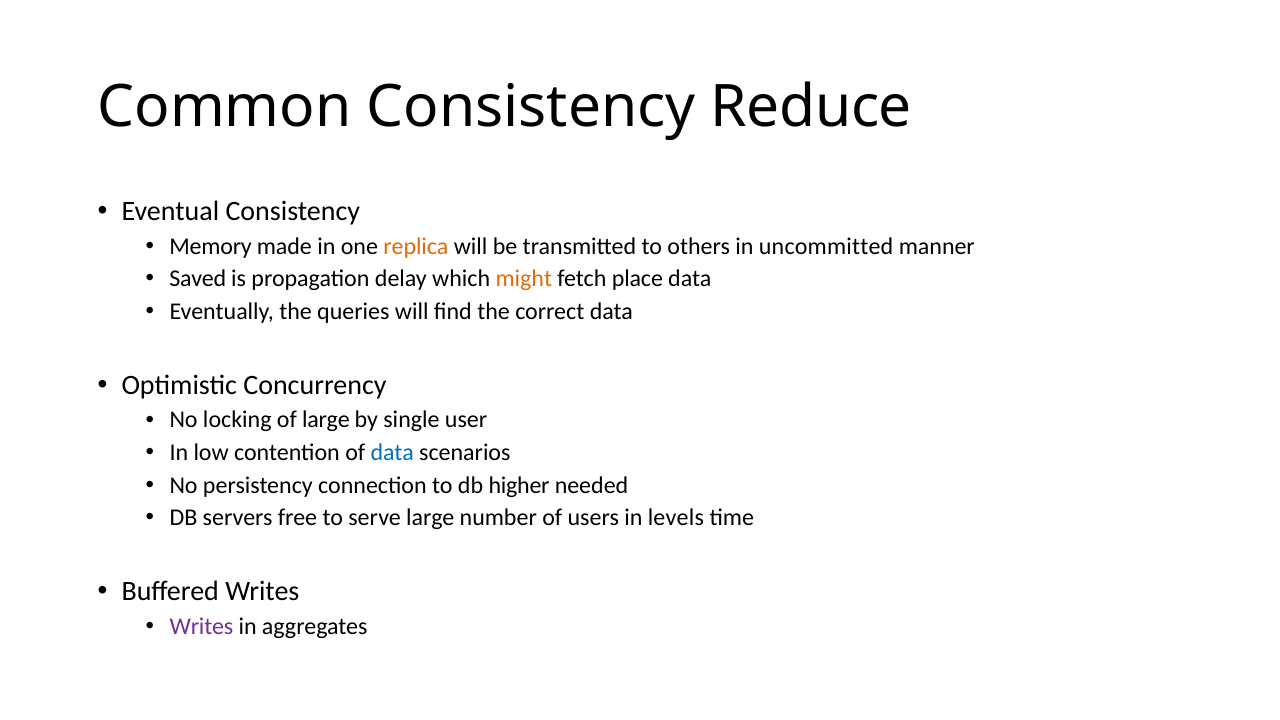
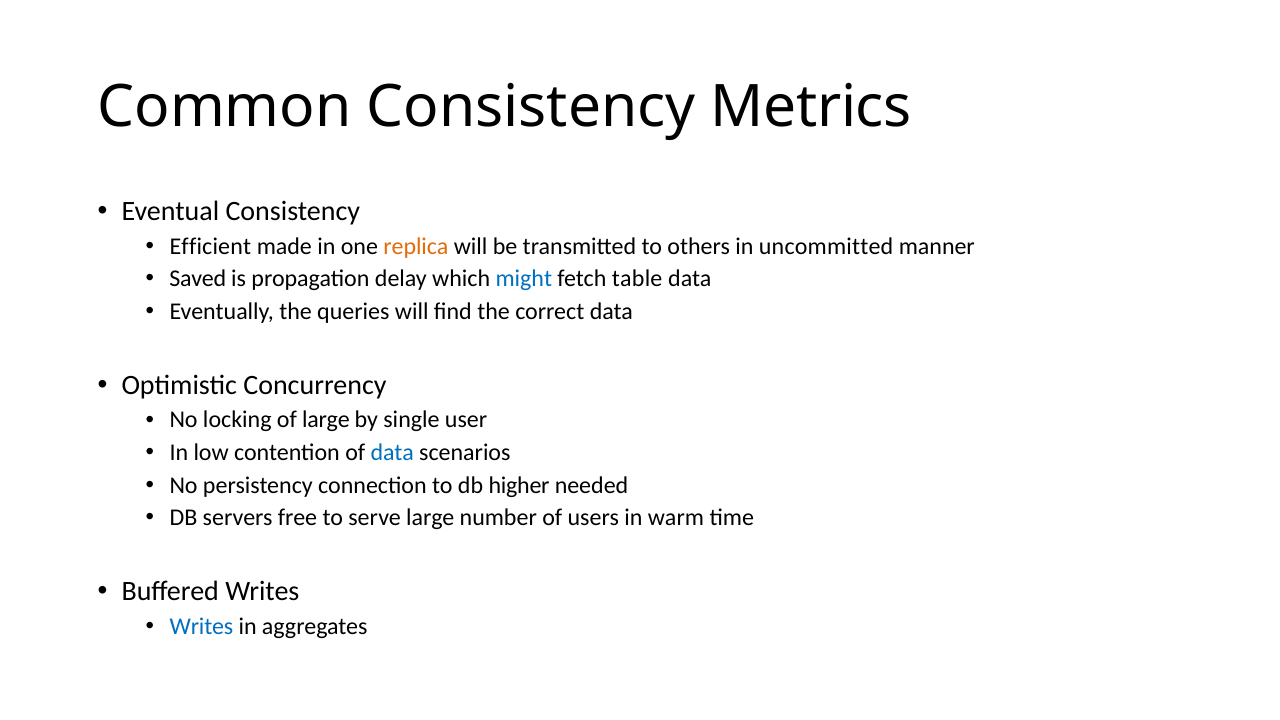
Reduce: Reduce -> Metrics (811, 108)
Memory: Memory -> Efficient (210, 246)
might colour: orange -> blue (524, 279)
place: place -> table (637, 279)
levels: levels -> warm (676, 518)
Writes colour: purple -> blue (201, 626)
